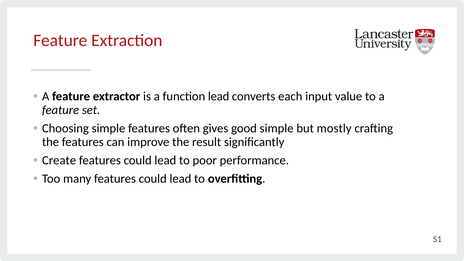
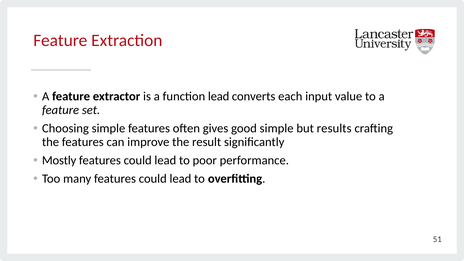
mostly: mostly -> results (334, 128)
Create: Create -> Mostly (59, 160)
